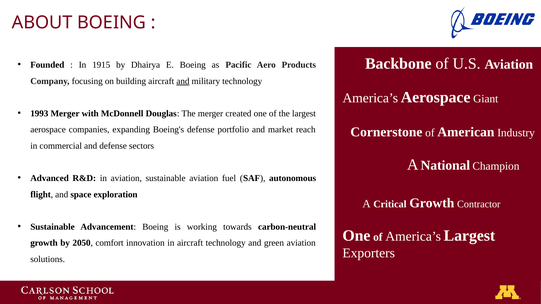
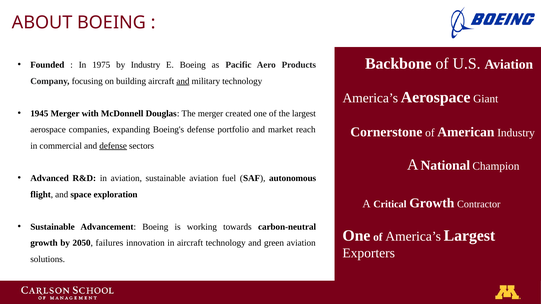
1915: 1915 -> 1975 (101, 65)
by Dhairya: Dhairya -> Industry (146, 65)
1993: 1993 -> 1945 (39, 114)
defense underline: none -> present (113, 146)
comfort: comfort -> failures (109, 243)
